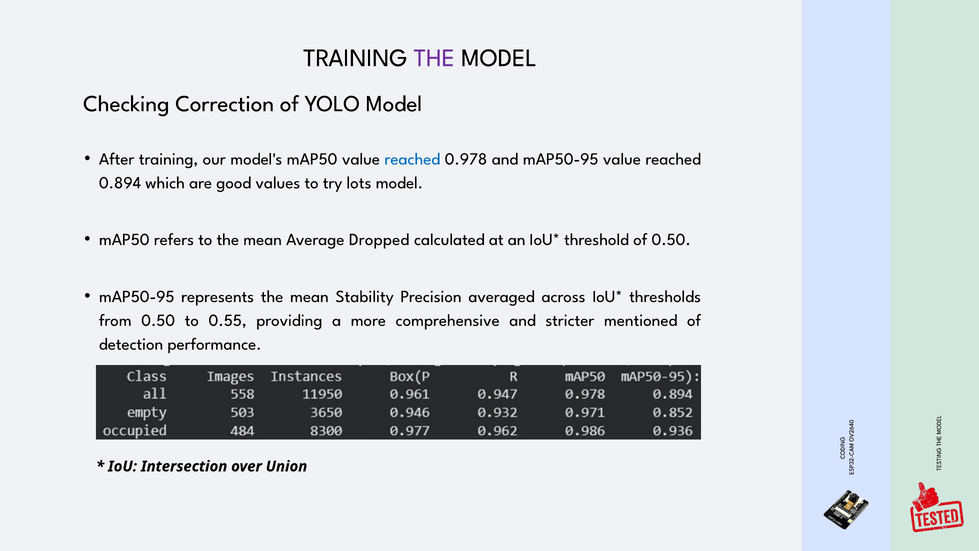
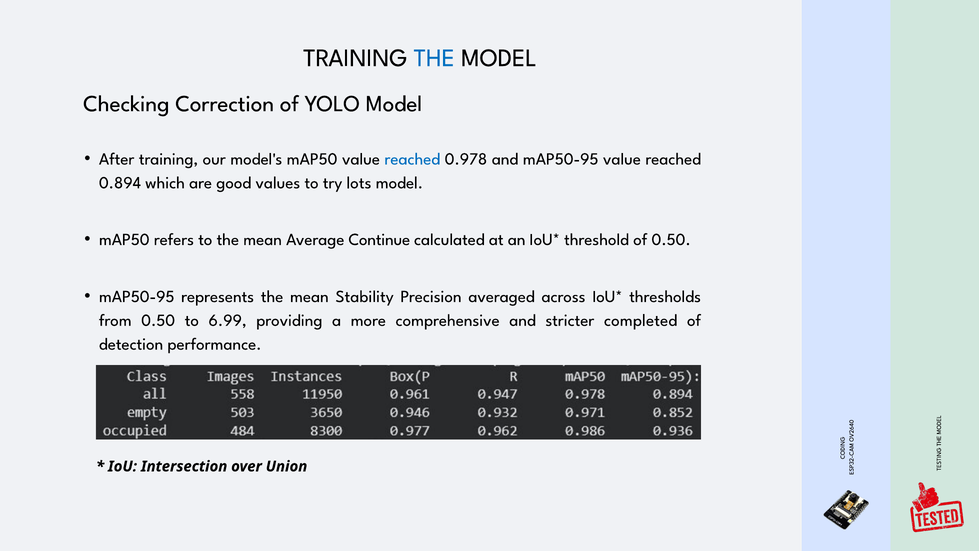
THE colour: purple -> blue (434, 58)
Dropped: Dropped -> Continue (379, 239)
0.55: 0.55 -> 6.99 (228, 320)
mentioned: mentioned -> completed (641, 320)
